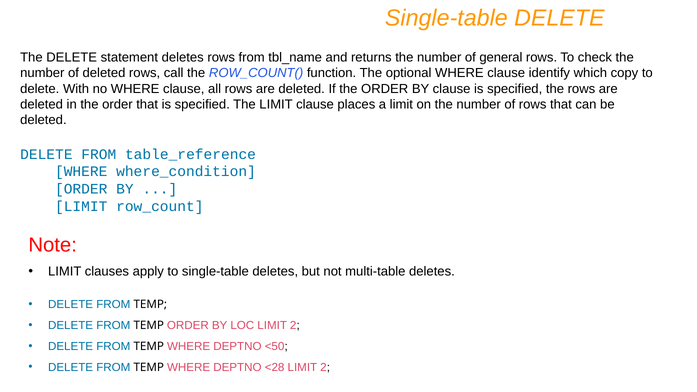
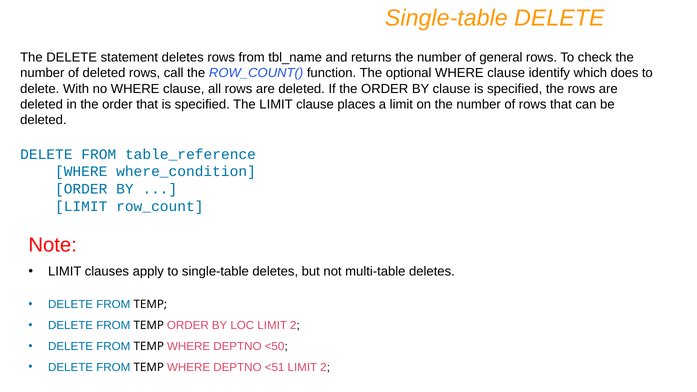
copy: copy -> does (625, 73)
<28: <28 -> <51 (275, 367)
